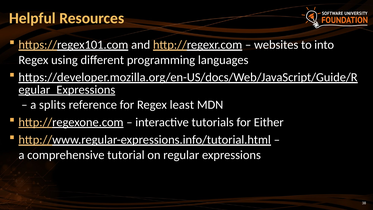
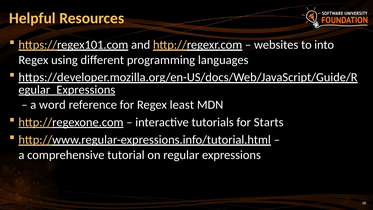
splits: splits -> word (52, 105)
Either: Either -> Starts (269, 122)
